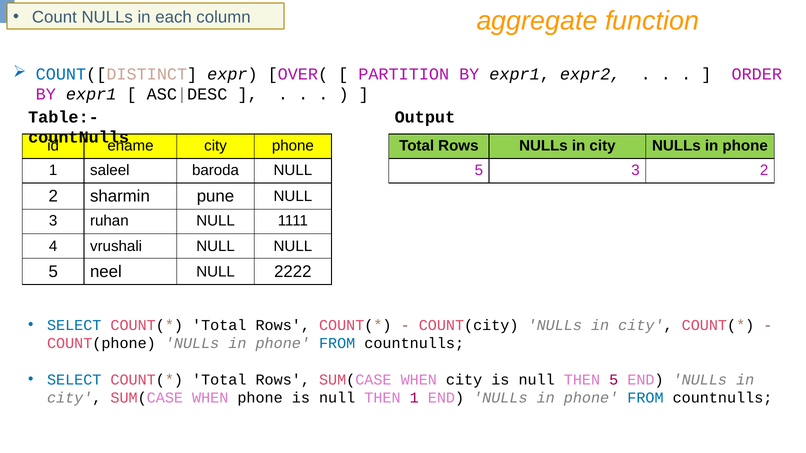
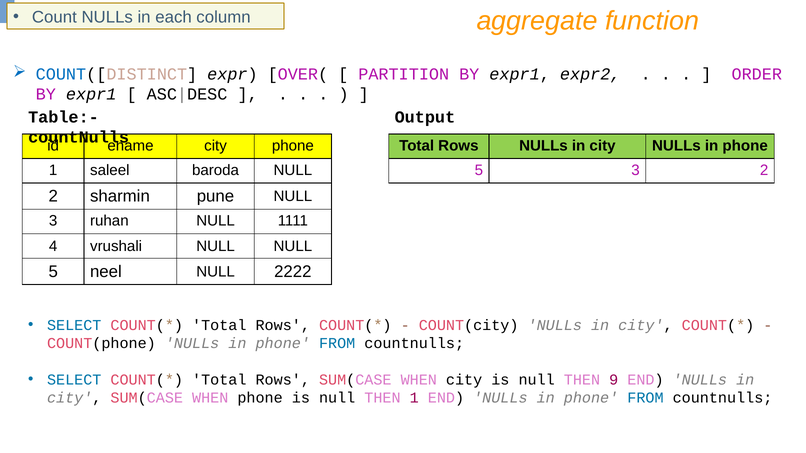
THEN 5: 5 -> 9 (614, 380)
